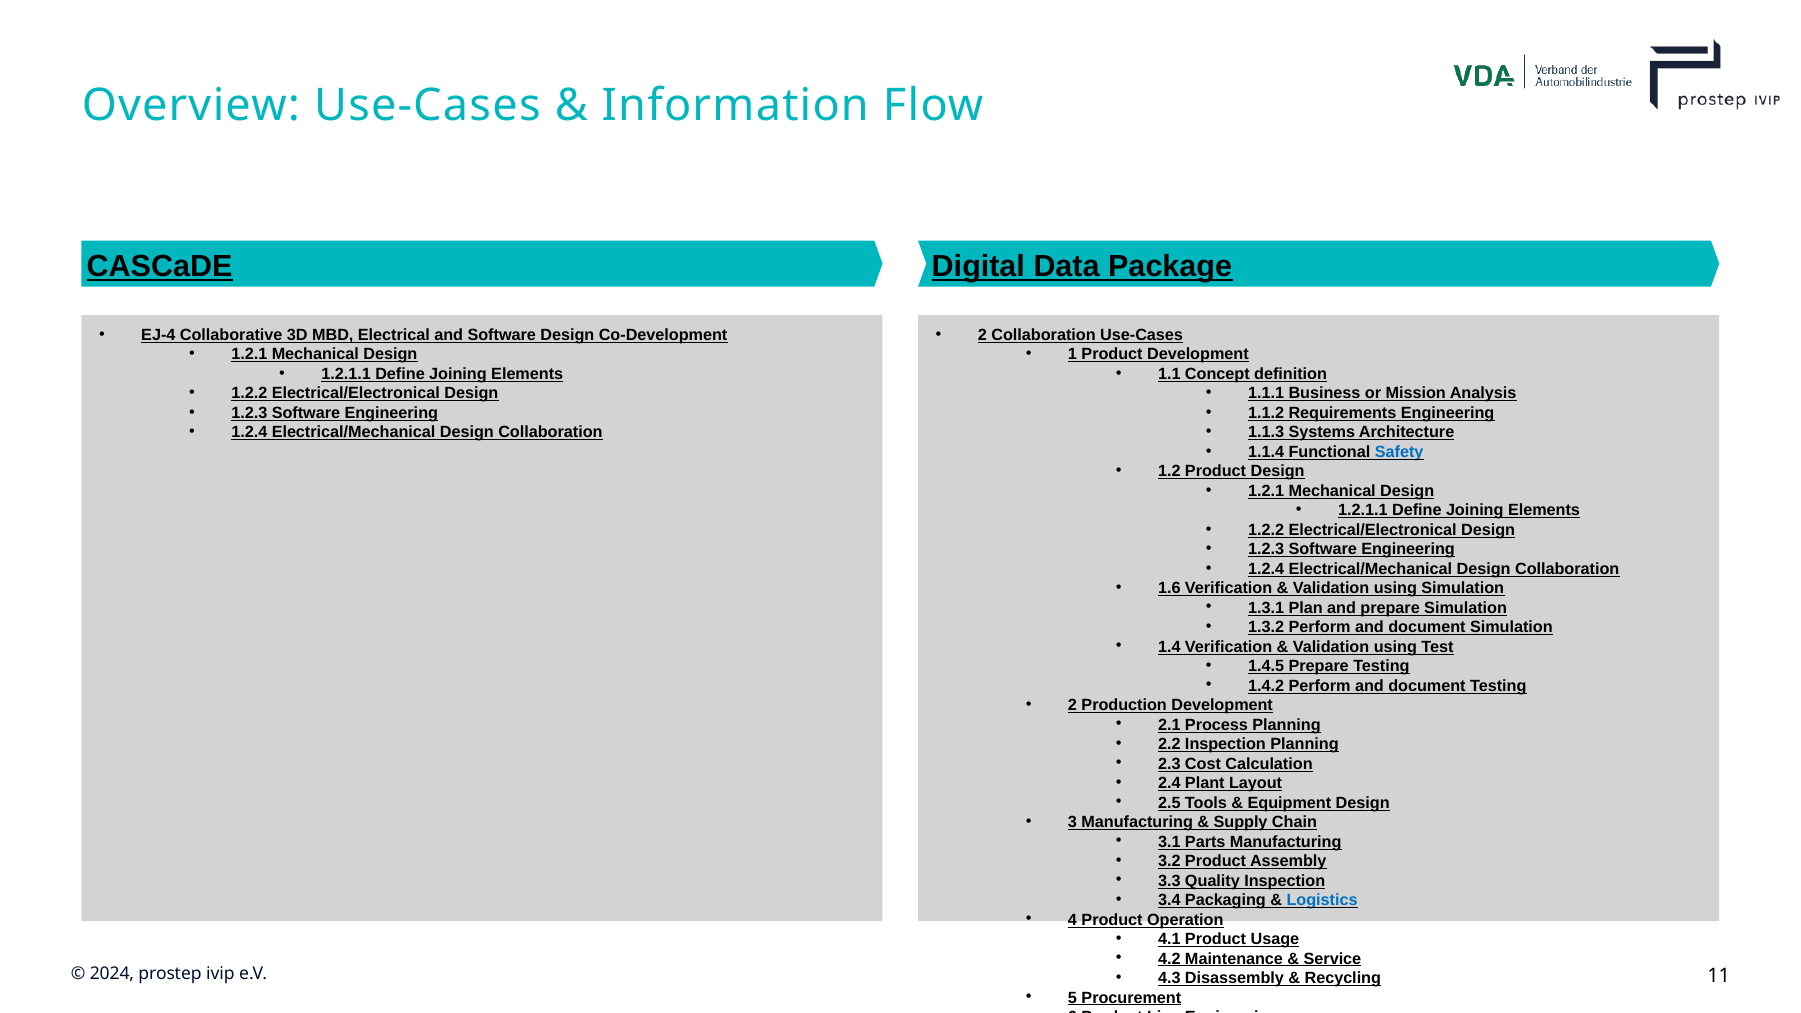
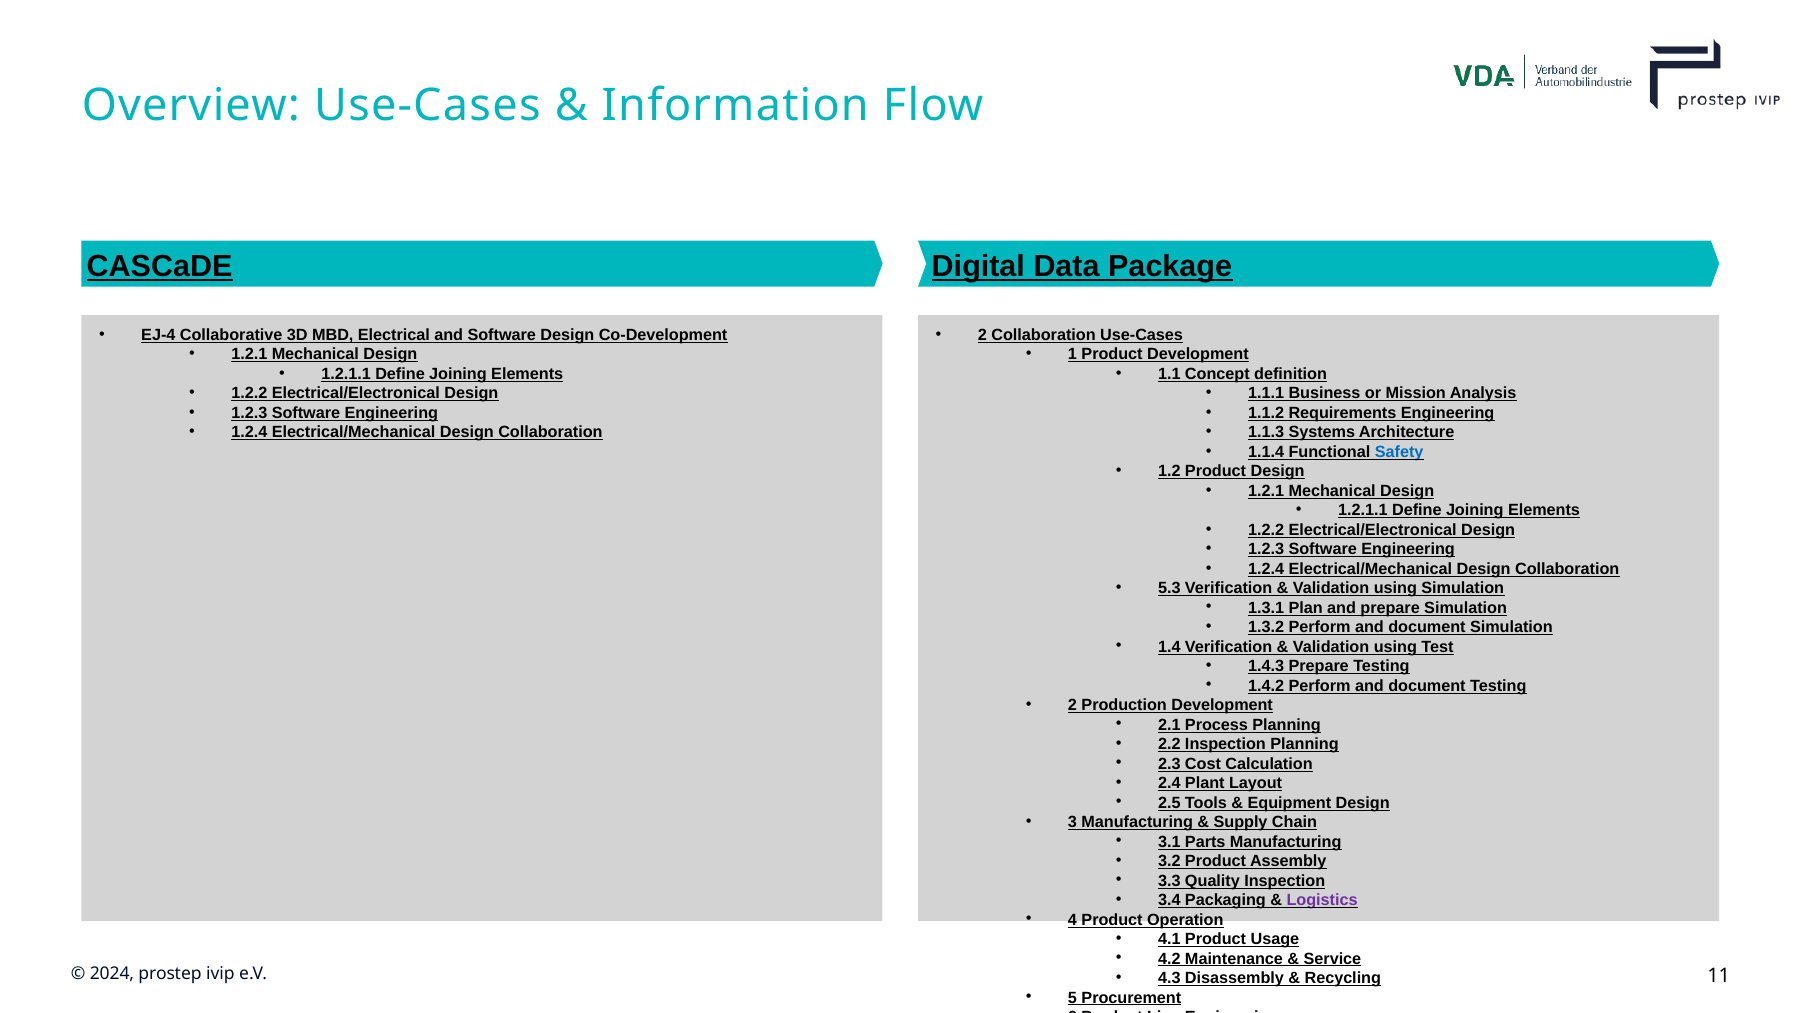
1.6: 1.6 -> 5.3 (1169, 588)
1.4.5: 1.4.5 -> 1.4.3 (1266, 666)
Logistics colour: blue -> purple (1322, 900)
